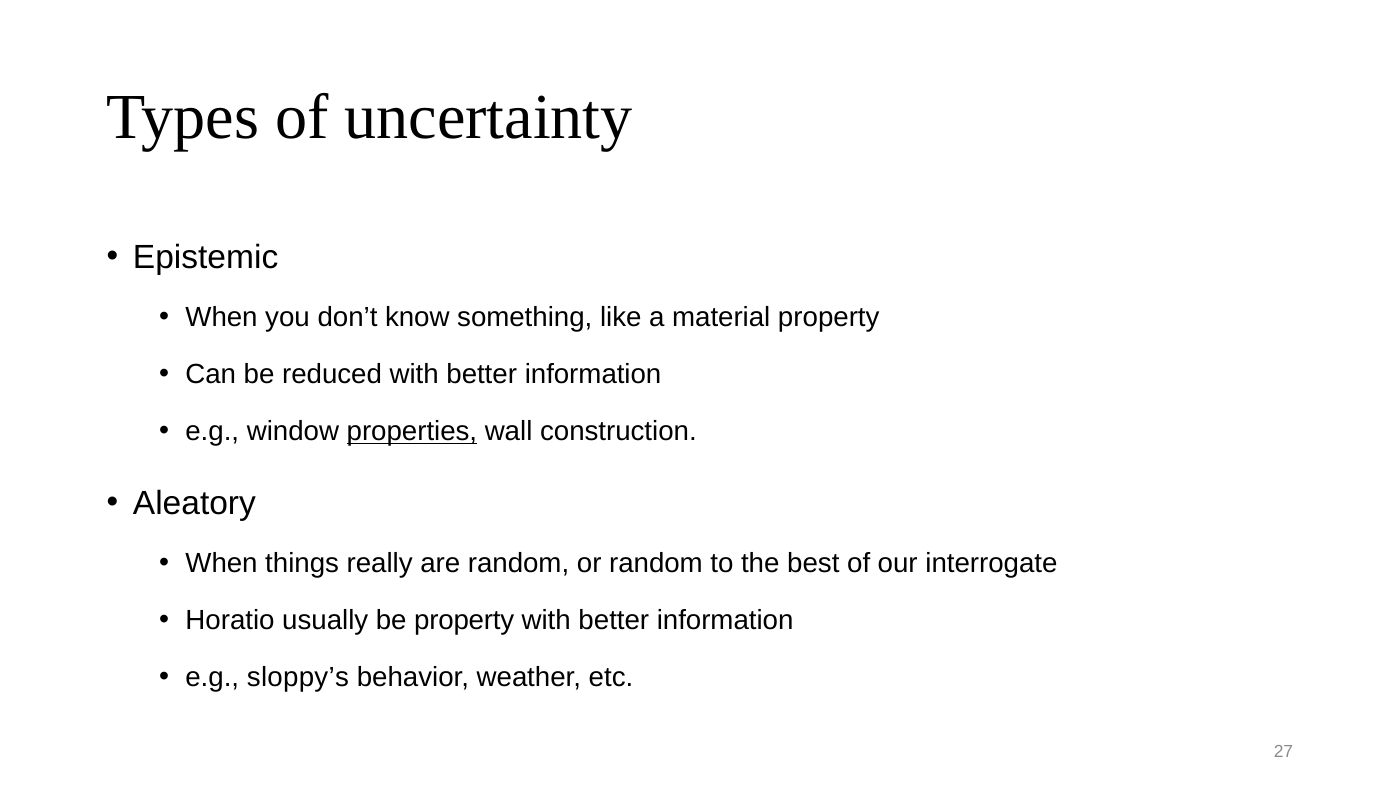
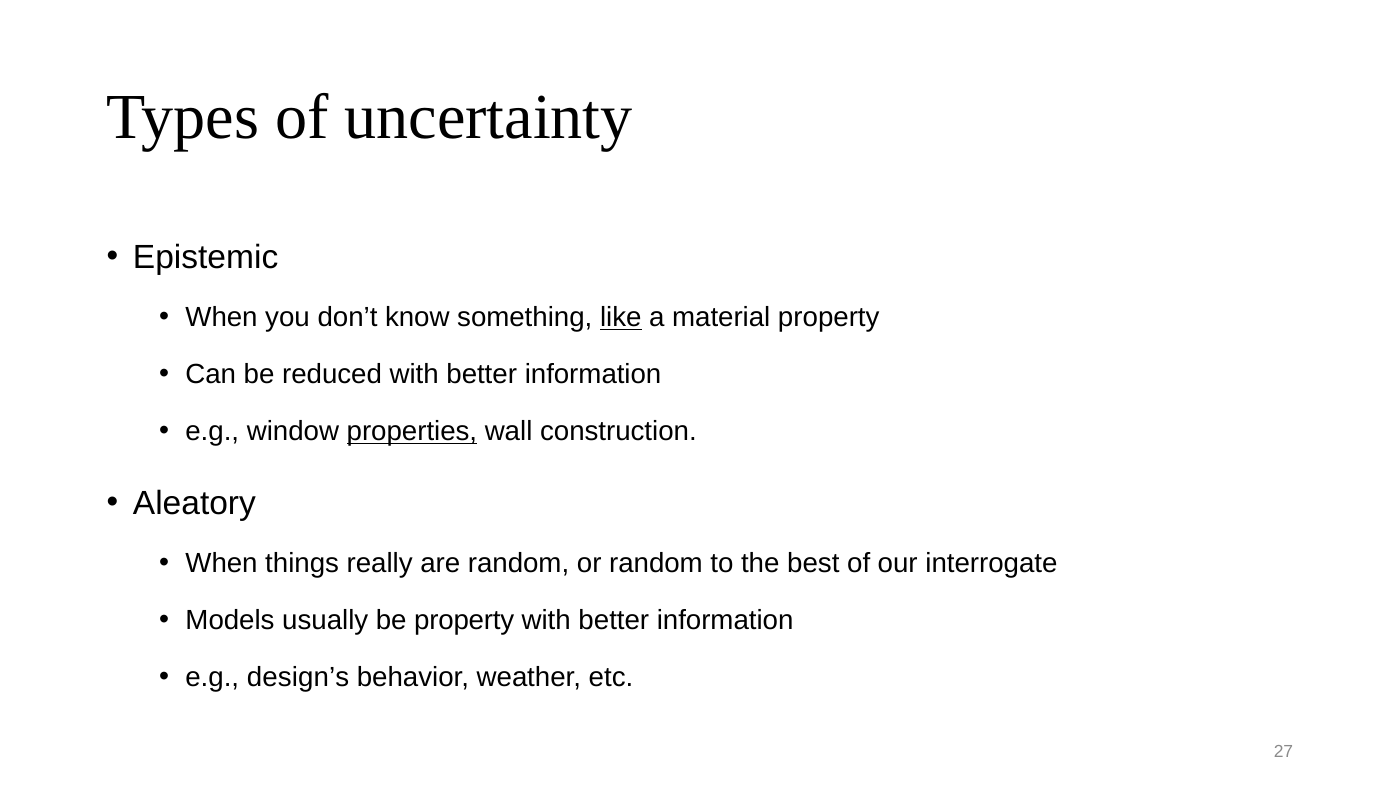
like underline: none -> present (621, 318)
Horatio: Horatio -> Models (230, 621)
sloppy’s: sloppy’s -> design’s (298, 678)
